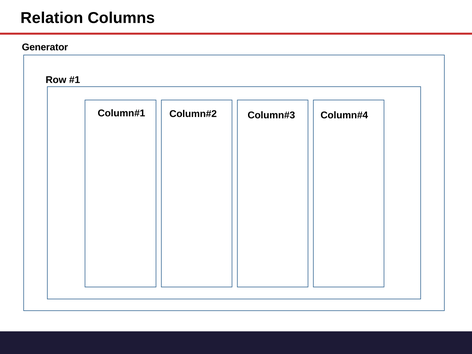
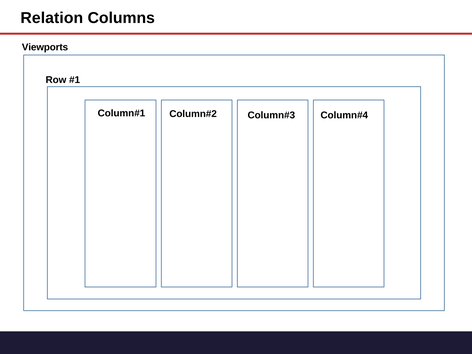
Generator: Generator -> Viewports (45, 47)
